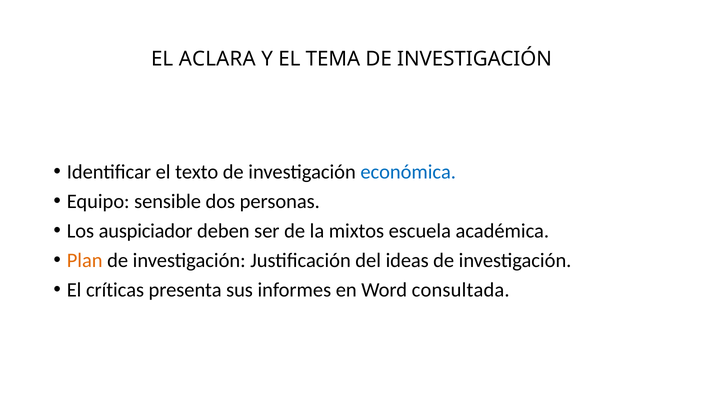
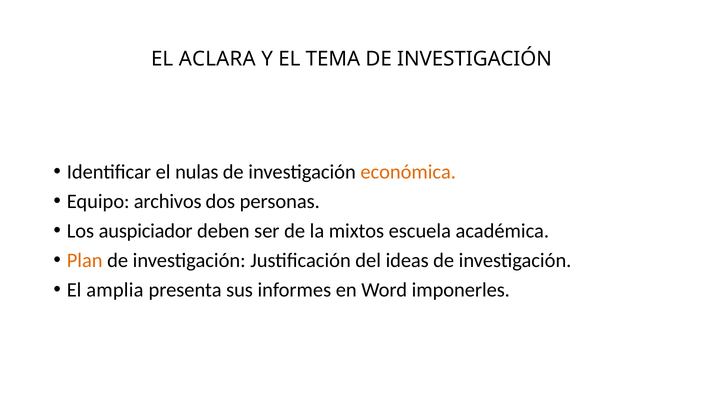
texto: texto -> nulas (197, 172)
económica colour: blue -> orange (408, 172)
sensible: sensible -> archivos (168, 201)
críticas: críticas -> amplia (115, 290)
consultada: consultada -> imponerles (461, 290)
